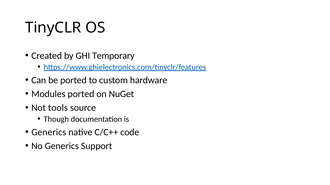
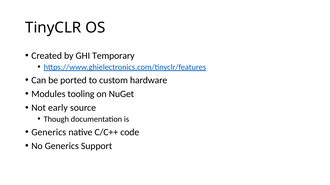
Modules ported: ported -> tooling (81, 94)
tools: tools -> early (58, 108)
